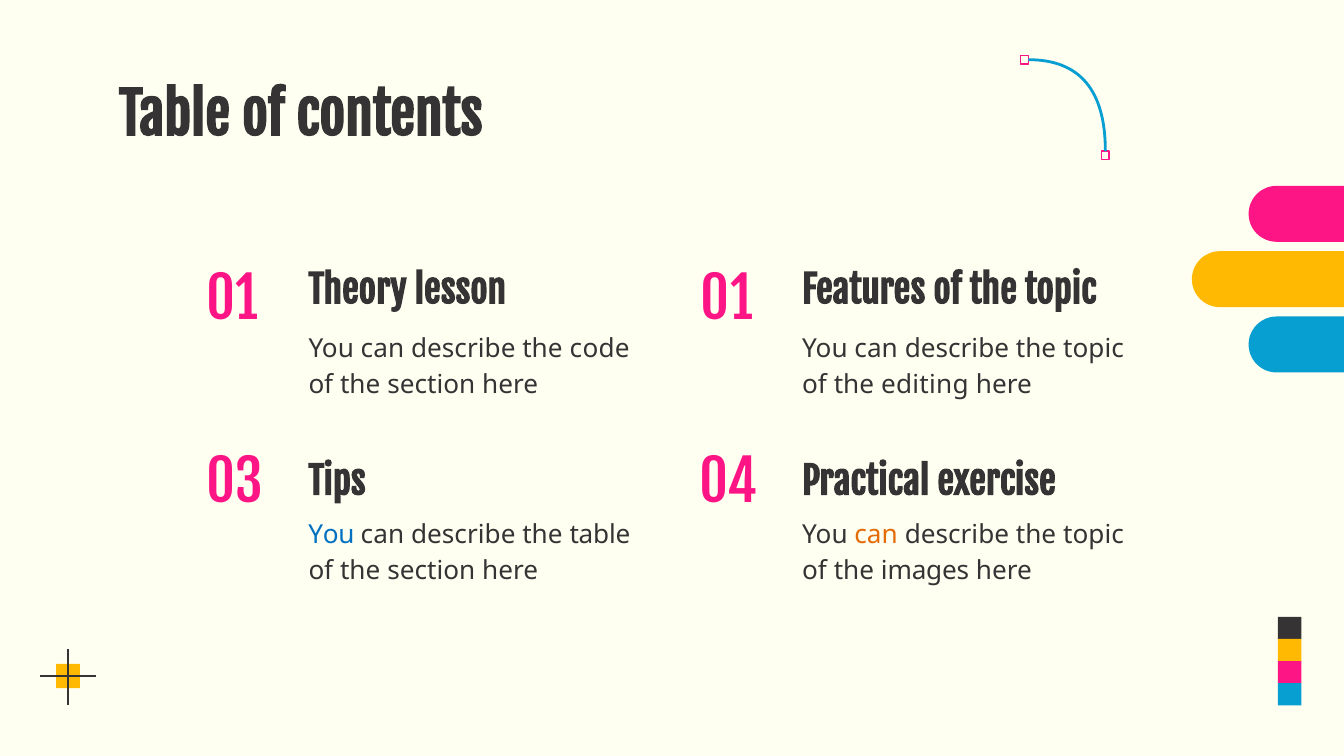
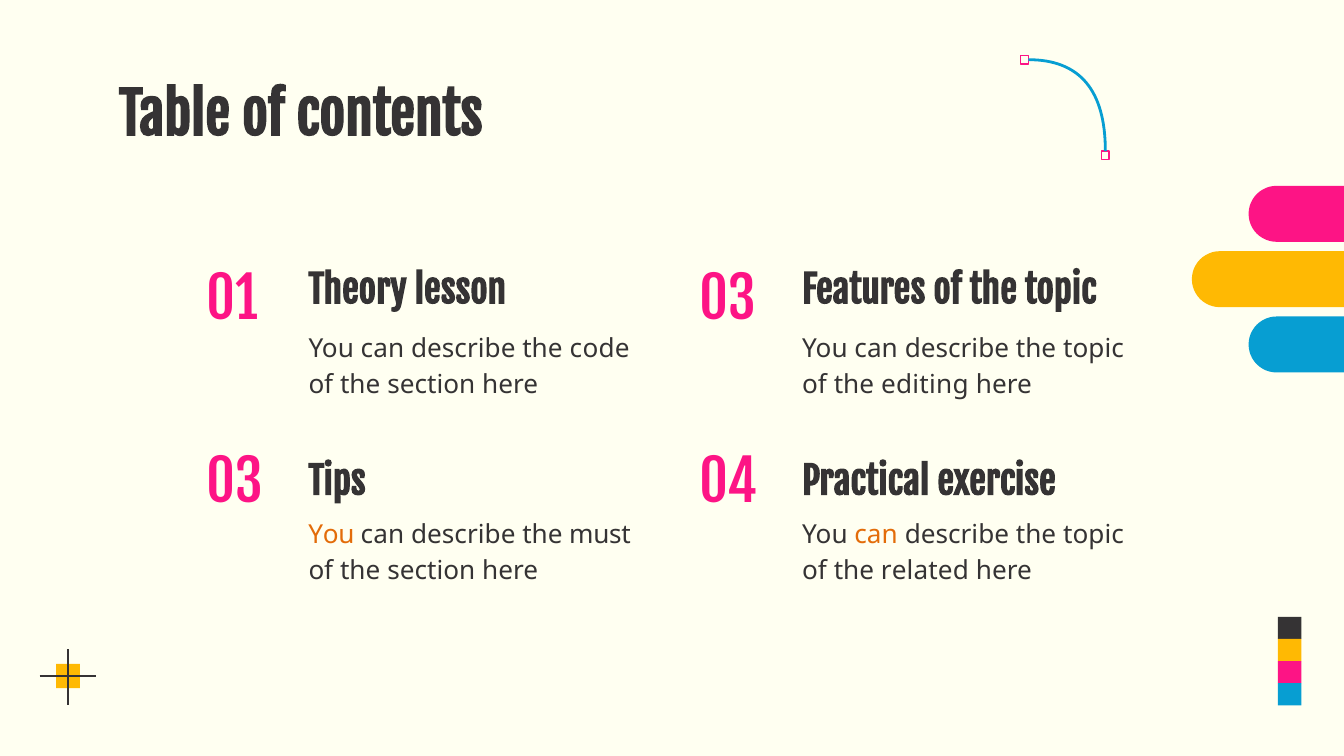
01 01: 01 -> 03 (728, 301)
You colour: blue -> orange (331, 535)
the table: table -> must (600, 535)
images: images -> related (925, 571)
